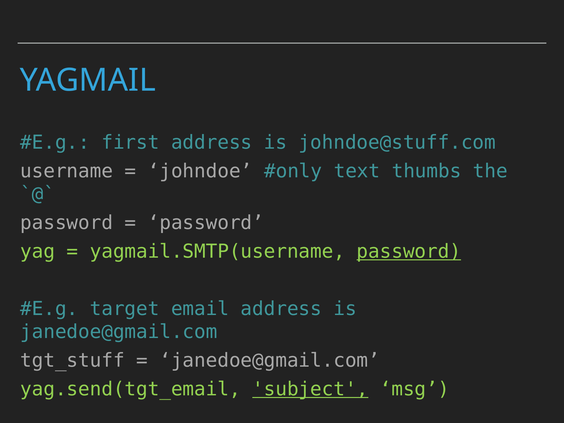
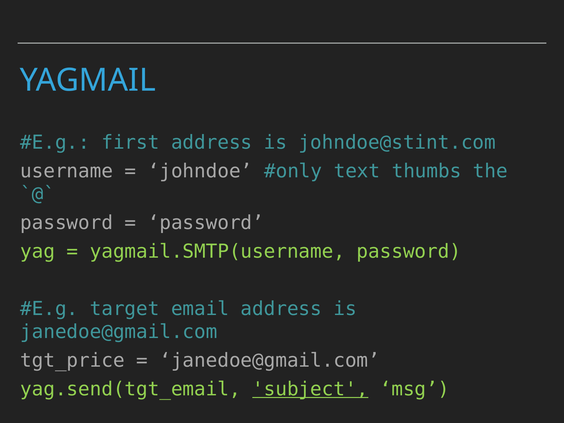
johndoe@stuff.com: johndoe@stuff.com -> johndoe@stint.com (397, 142)
password underline: present -> none (409, 251)
tgt_stuff: tgt_stuff -> tgt_price (72, 361)
